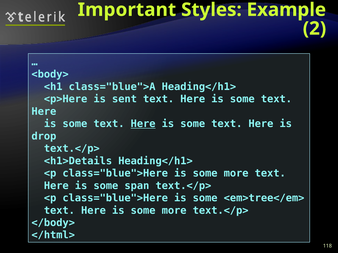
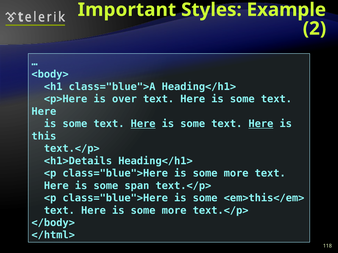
sent: sent -> over (124, 99)
Here underline: none -> present (261, 124)
drop: drop -> this (44, 136)
<em>tree</em>: <em>tree</em> -> <em>this</em> (264, 198)
